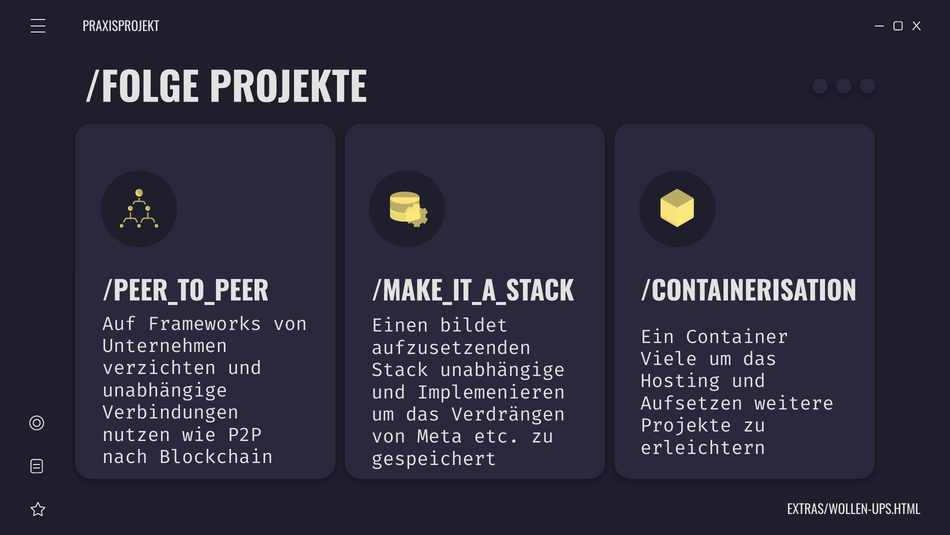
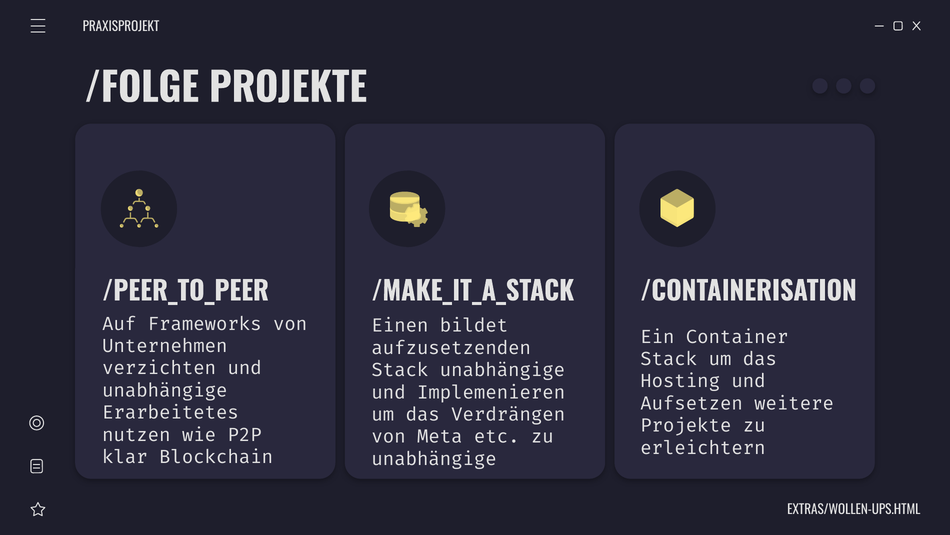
Viele: Viele -> Stack (669, 359)
Verbindungen: Verbindungen -> Erarbeitetes (171, 412)
nach: nach -> klar (125, 457)
gespeichert: gespeichert -> unabhängige (434, 459)
